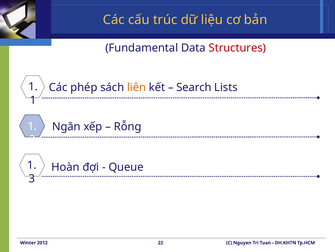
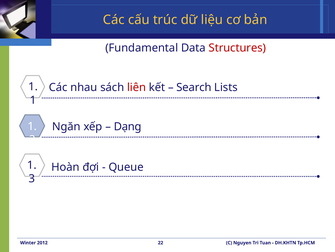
phép: phép -> nhau (84, 87)
liên colour: orange -> red (137, 87)
Rỗng: Rỗng -> Dạng (128, 126)
